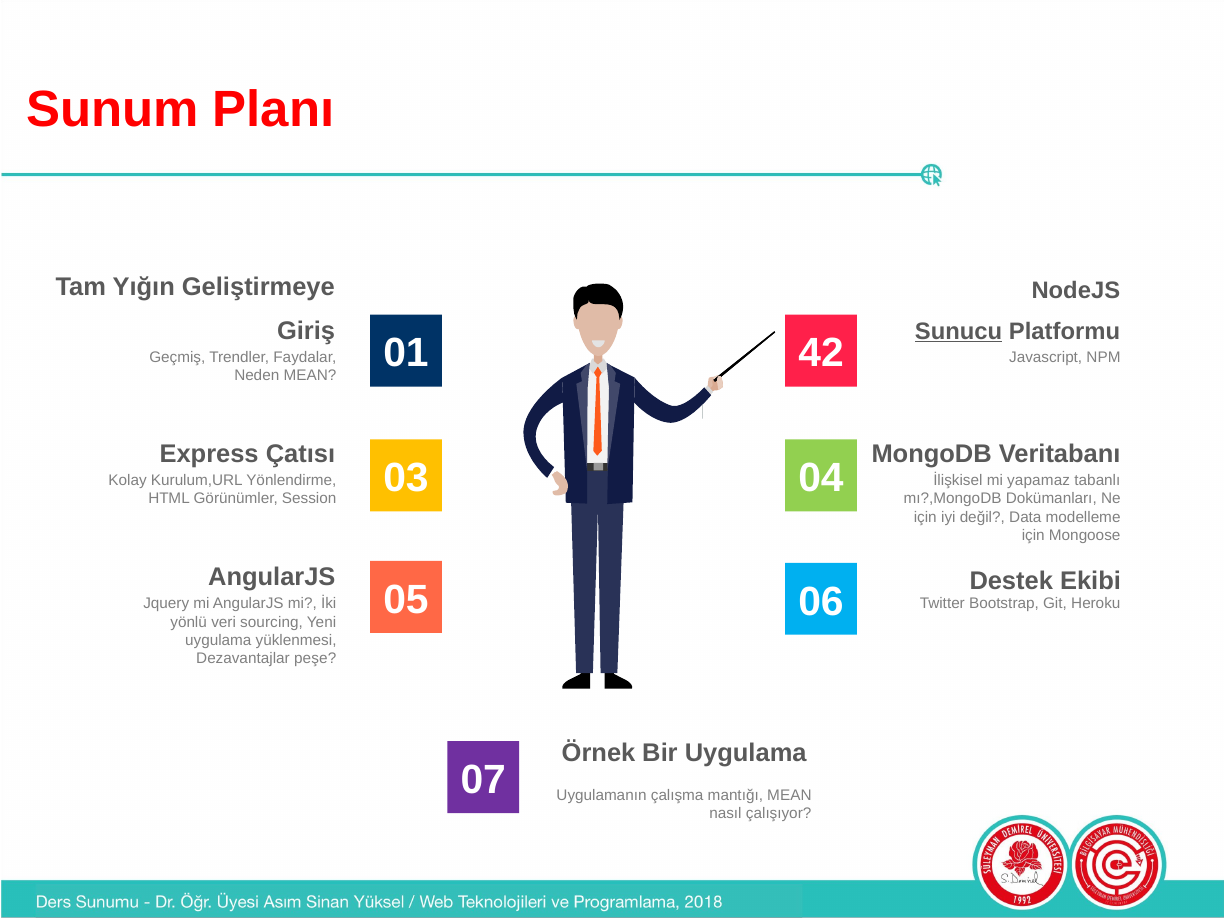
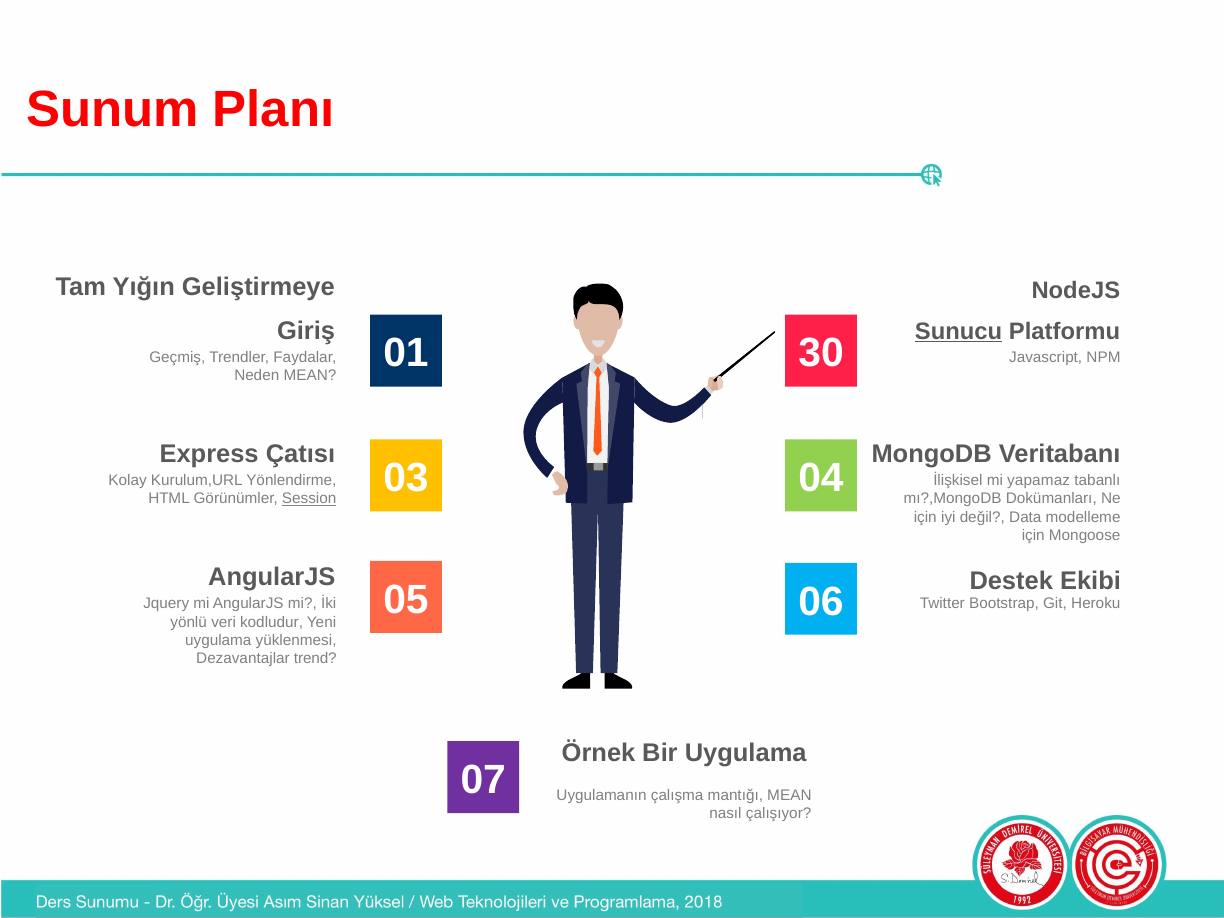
42: 42 -> 30 (821, 353)
Session underline: none -> present (309, 499)
sourcing: sourcing -> kodludur (272, 622)
peşe: peşe -> trend (315, 659)
